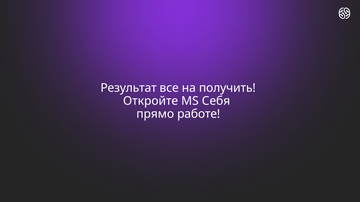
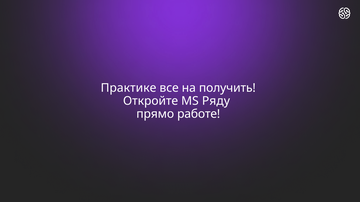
Результат: Результат -> Практике (129, 88)
Себя: Себя -> Ряду (216, 101)
